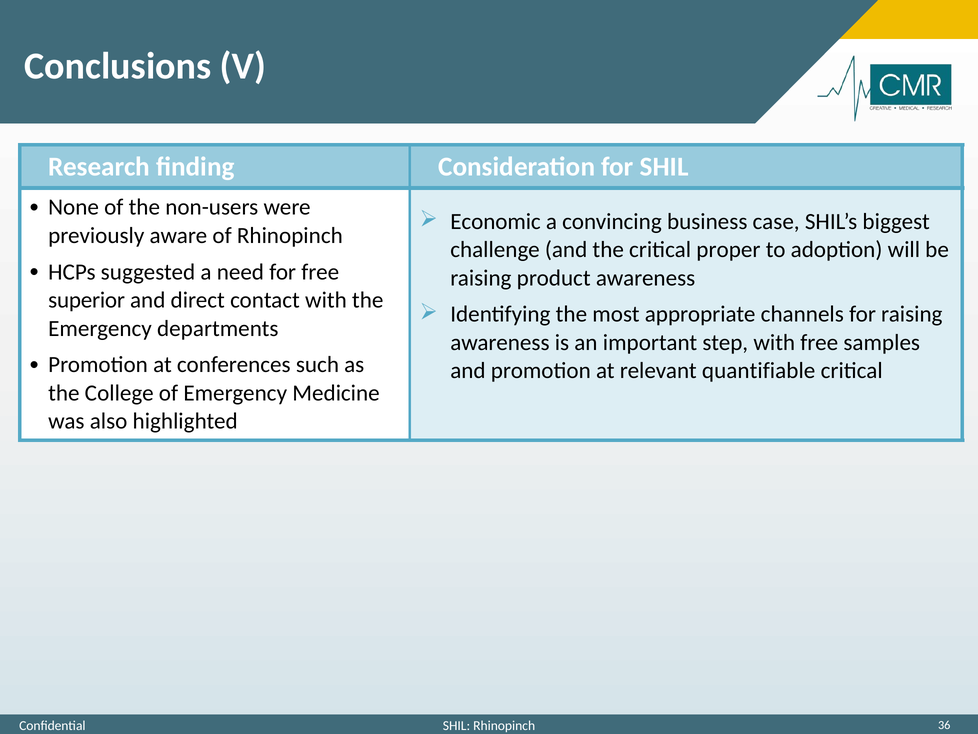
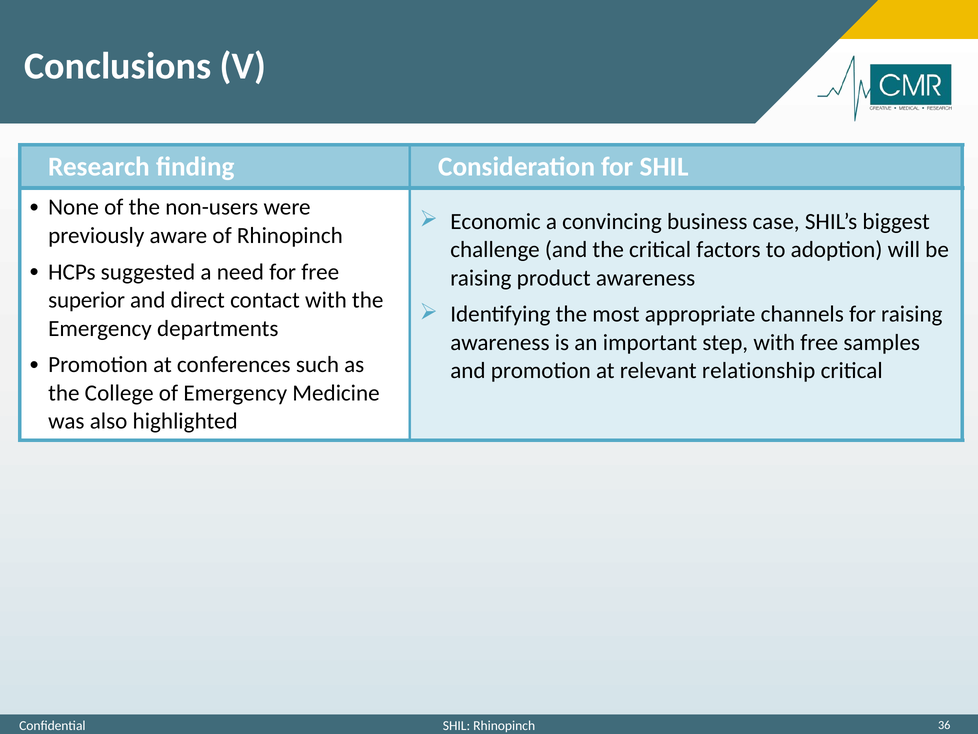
proper: proper -> factors (728, 250)
quantifiable: quantifiable -> relationship (759, 371)
